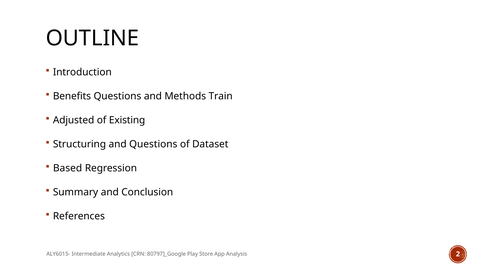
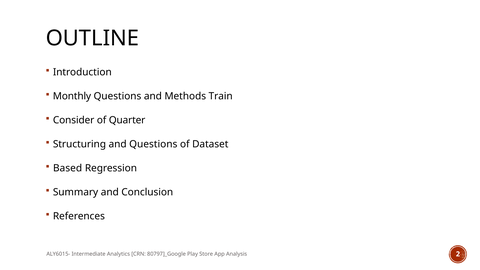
Benefits: Benefits -> Monthly (72, 96)
Adjusted: Adjusted -> Consider (74, 120)
Existing: Existing -> Quarter (127, 120)
